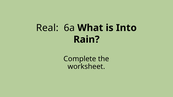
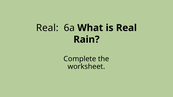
is Into: Into -> Real (126, 28)
